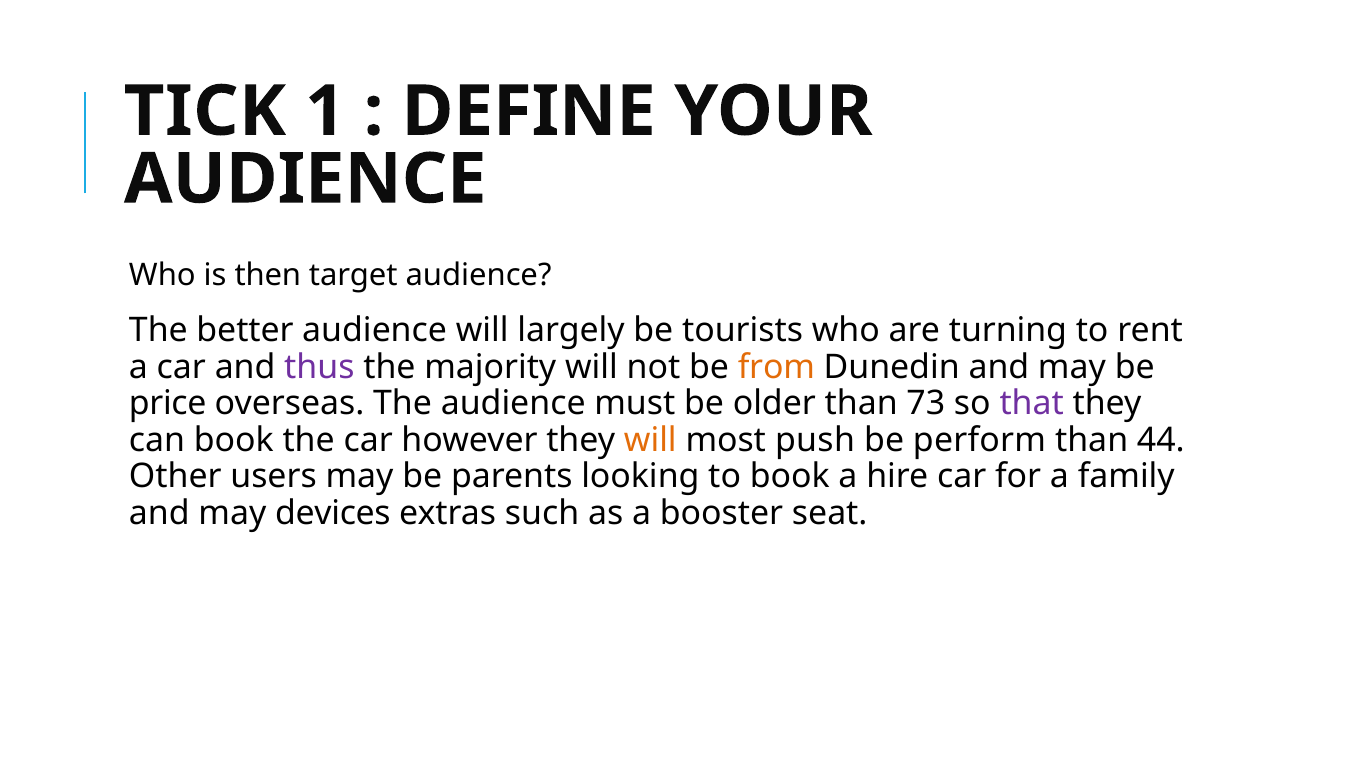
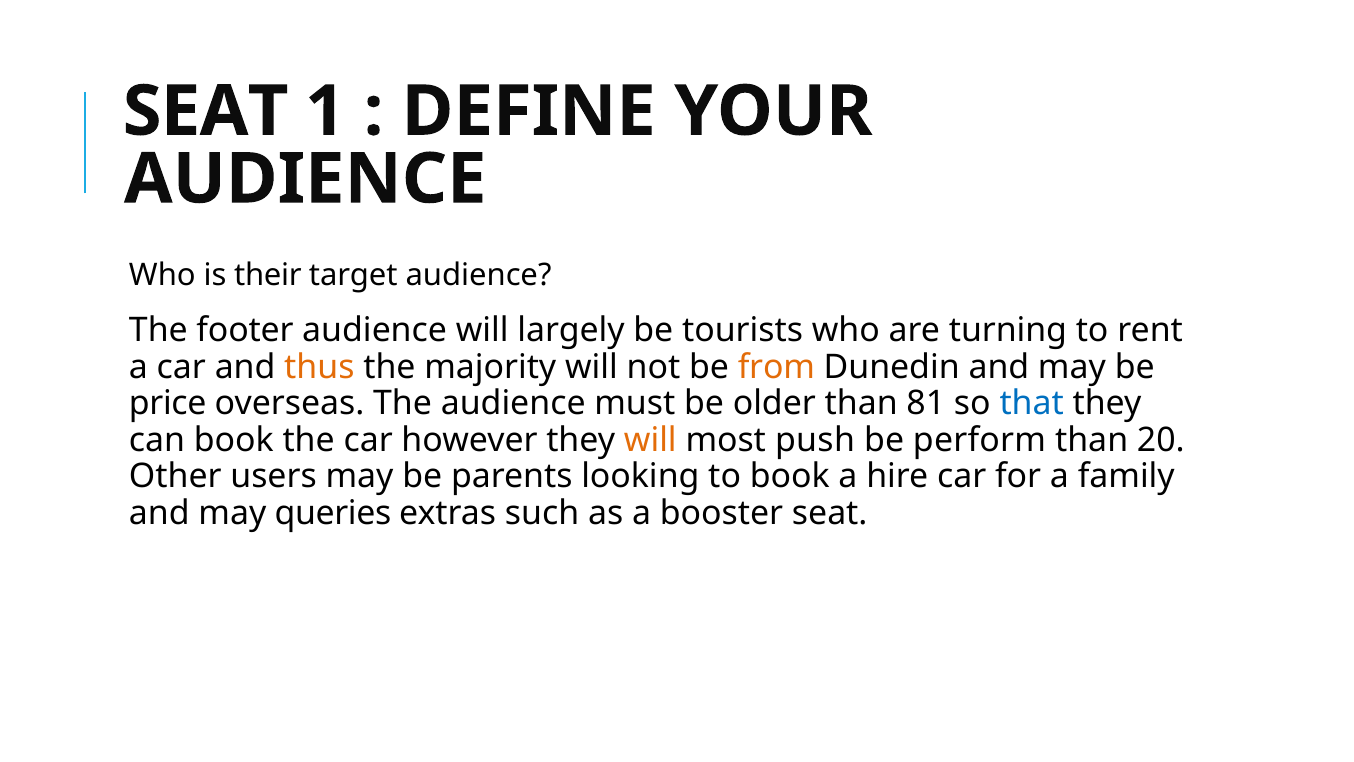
TICK: TICK -> SEAT (206, 111)
then: then -> their (268, 275)
better: better -> footer (245, 330)
thus colour: purple -> orange (319, 367)
73: 73 -> 81 (926, 403)
that colour: purple -> blue (1032, 403)
44: 44 -> 20 (1161, 440)
devices: devices -> queries (333, 513)
